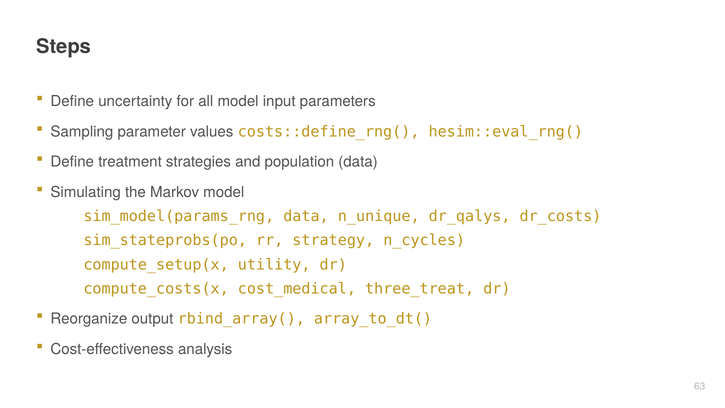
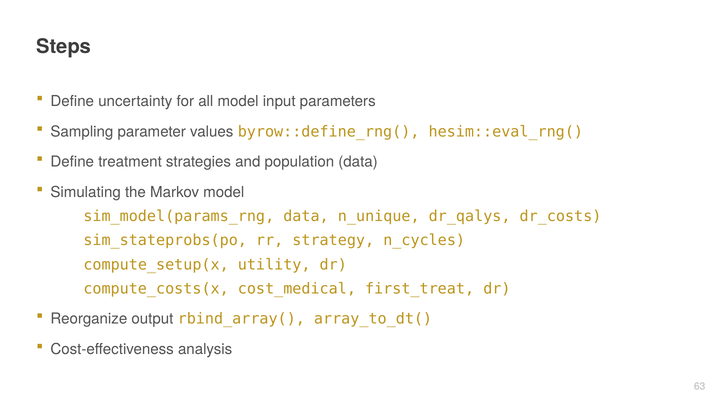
costs::define_rng(: costs::define_rng( -> byrow::define_rng( (329, 132)
three_treat: three_treat -> first_treat (420, 289)
